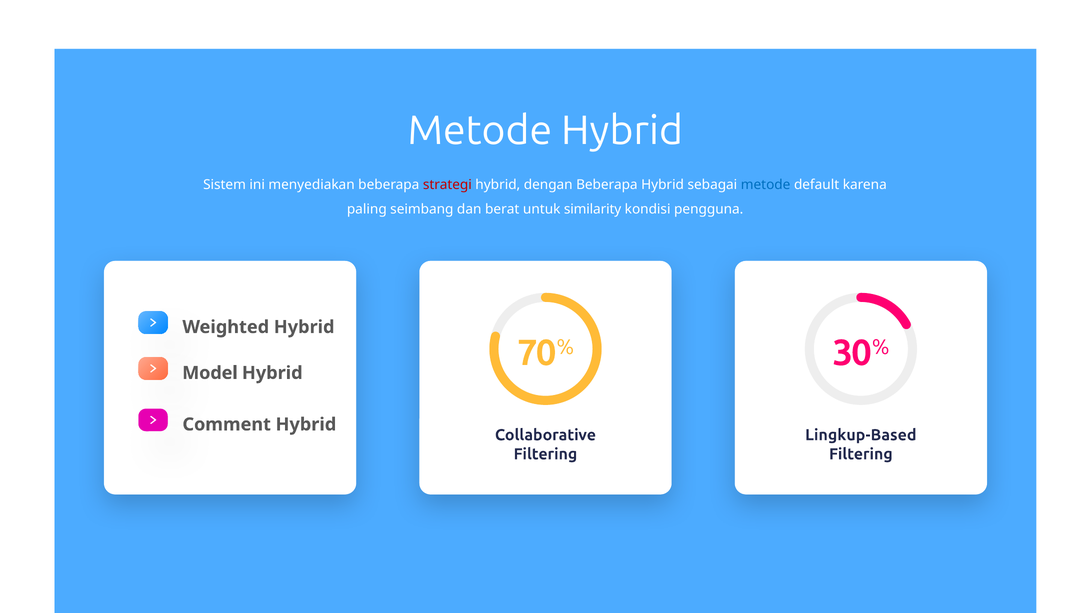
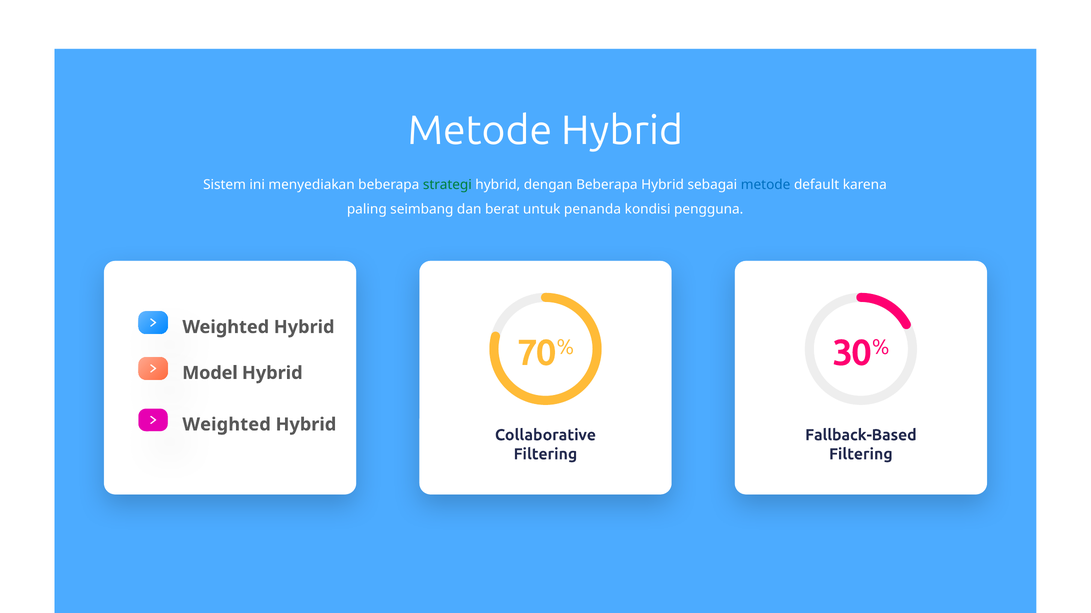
strategi colour: red -> green (447, 185)
similarity: similarity -> penanda (593, 210)
Comment: Comment -> Weighted (227, 425)
Lingkup-Based: Lingkup-Based -> Fallback-Based (861, 435)
